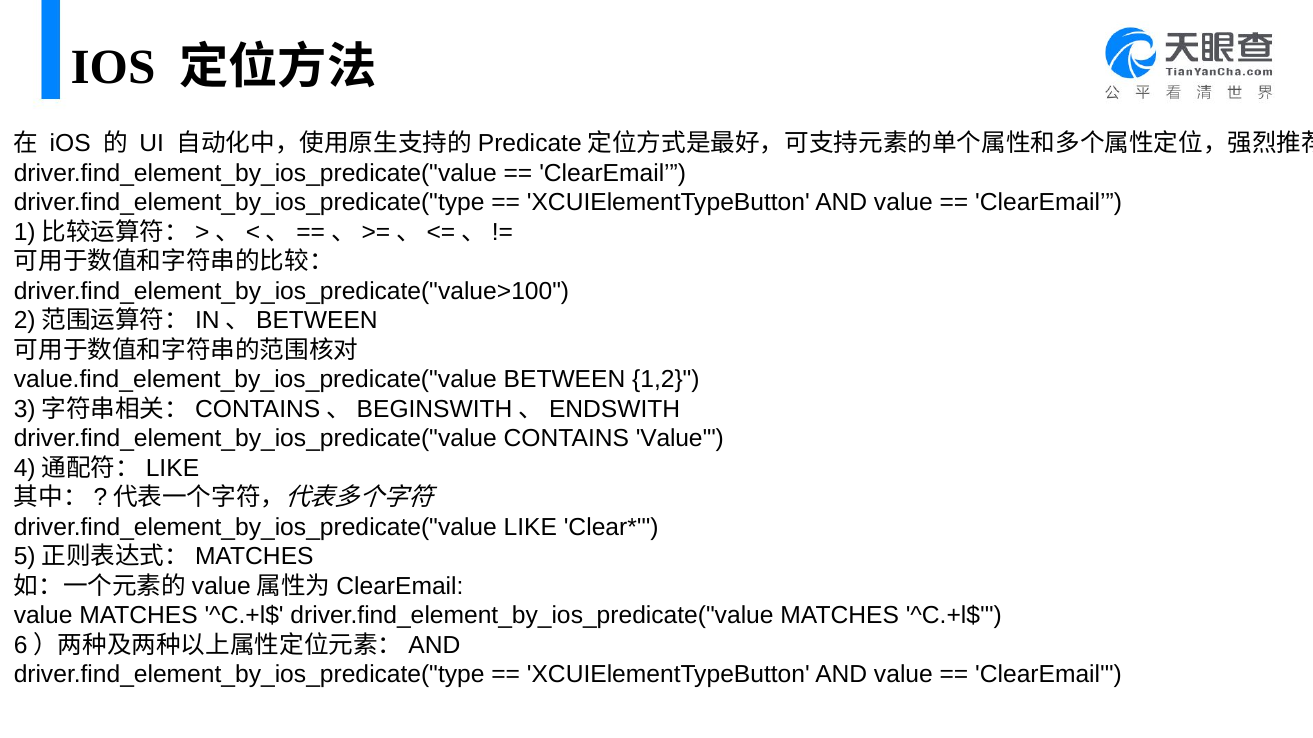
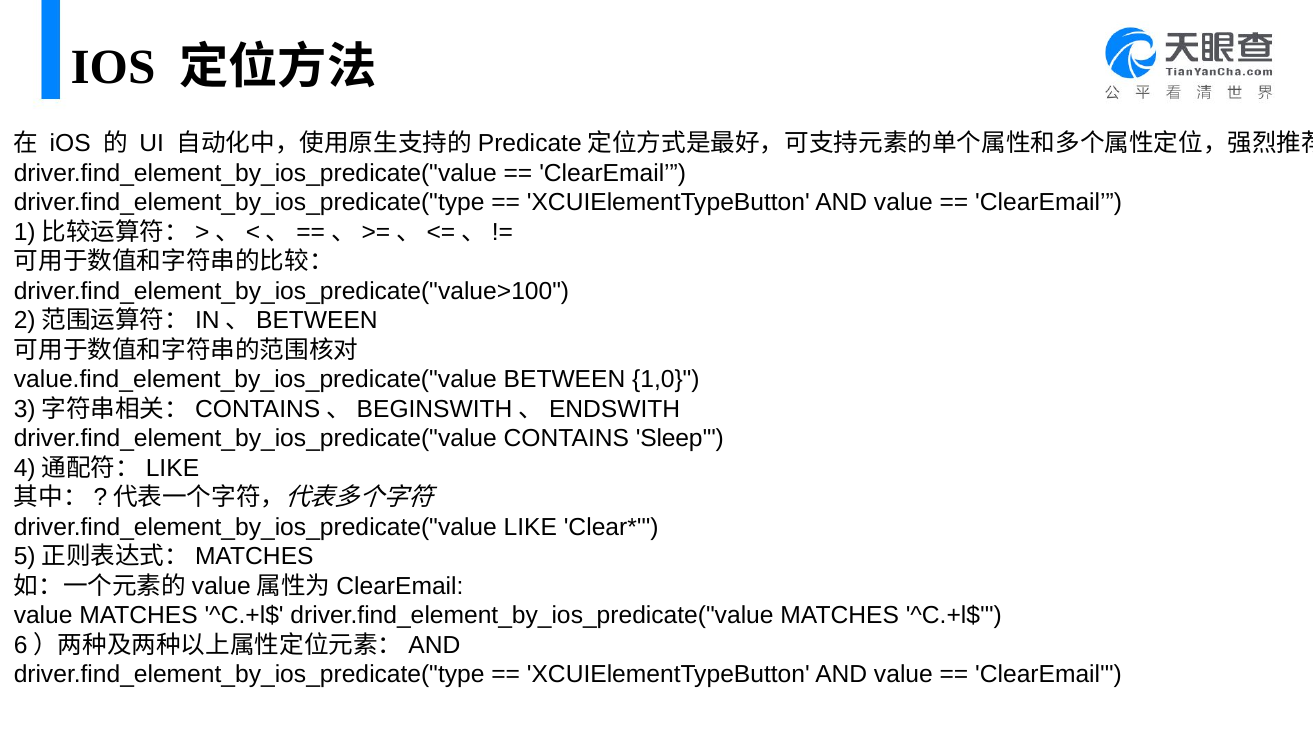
1,2: 1,2 -> 1,0 (666, 380)
CONTAINS Value: Value -> Sleep (680, 439)
